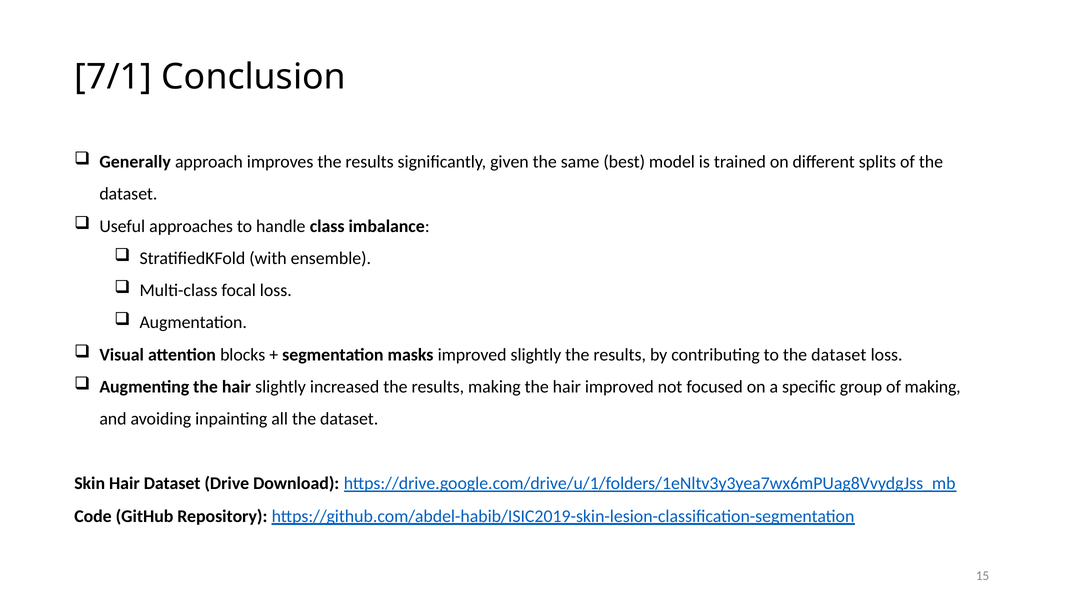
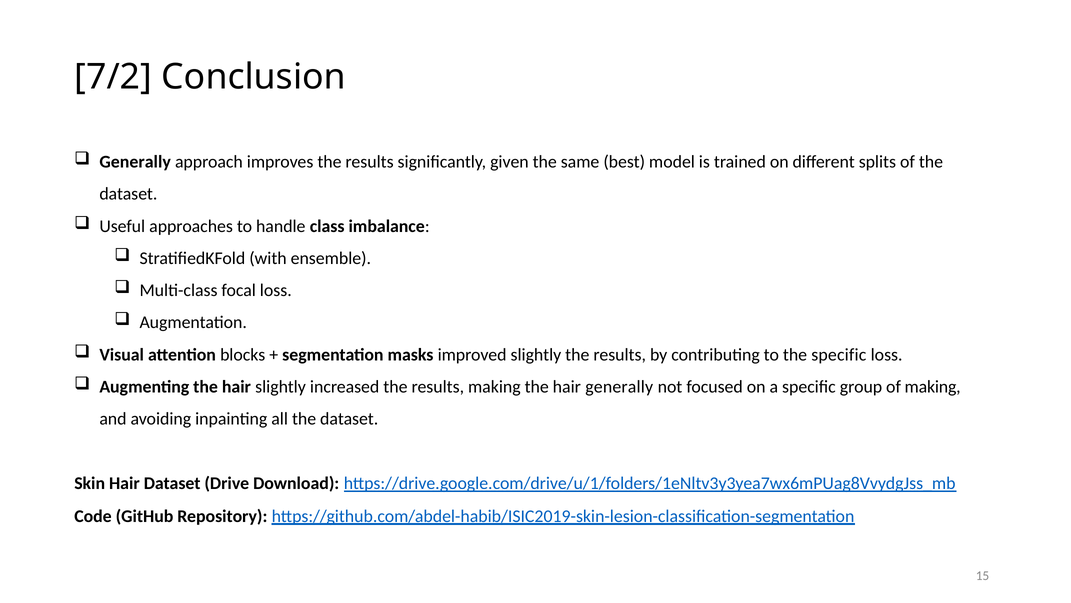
7/1: 7/1 -> 7/2 (113, 77)
to the dataset: dataset -> specific (839, 354)
hair improved: improved -> generally (619, 386)
